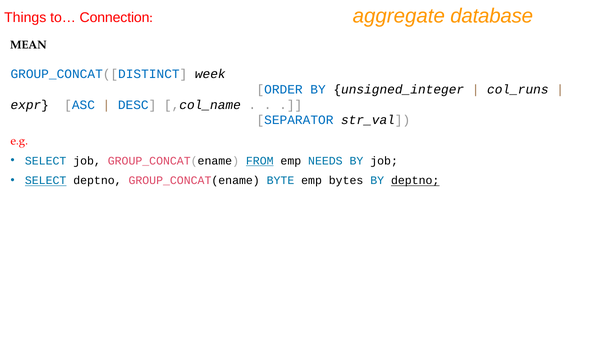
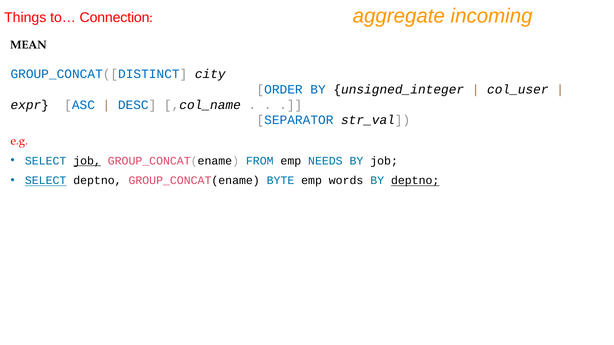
database: database -> incoming (492, 16)
week: week -> city (210, 74)
col_runs: col_runs -> col_user (518, 90)
job underline: none -> present (87, 161)
FROM underline: present -> none (260, 161)
bytes: bytes -> words (346, 181)
